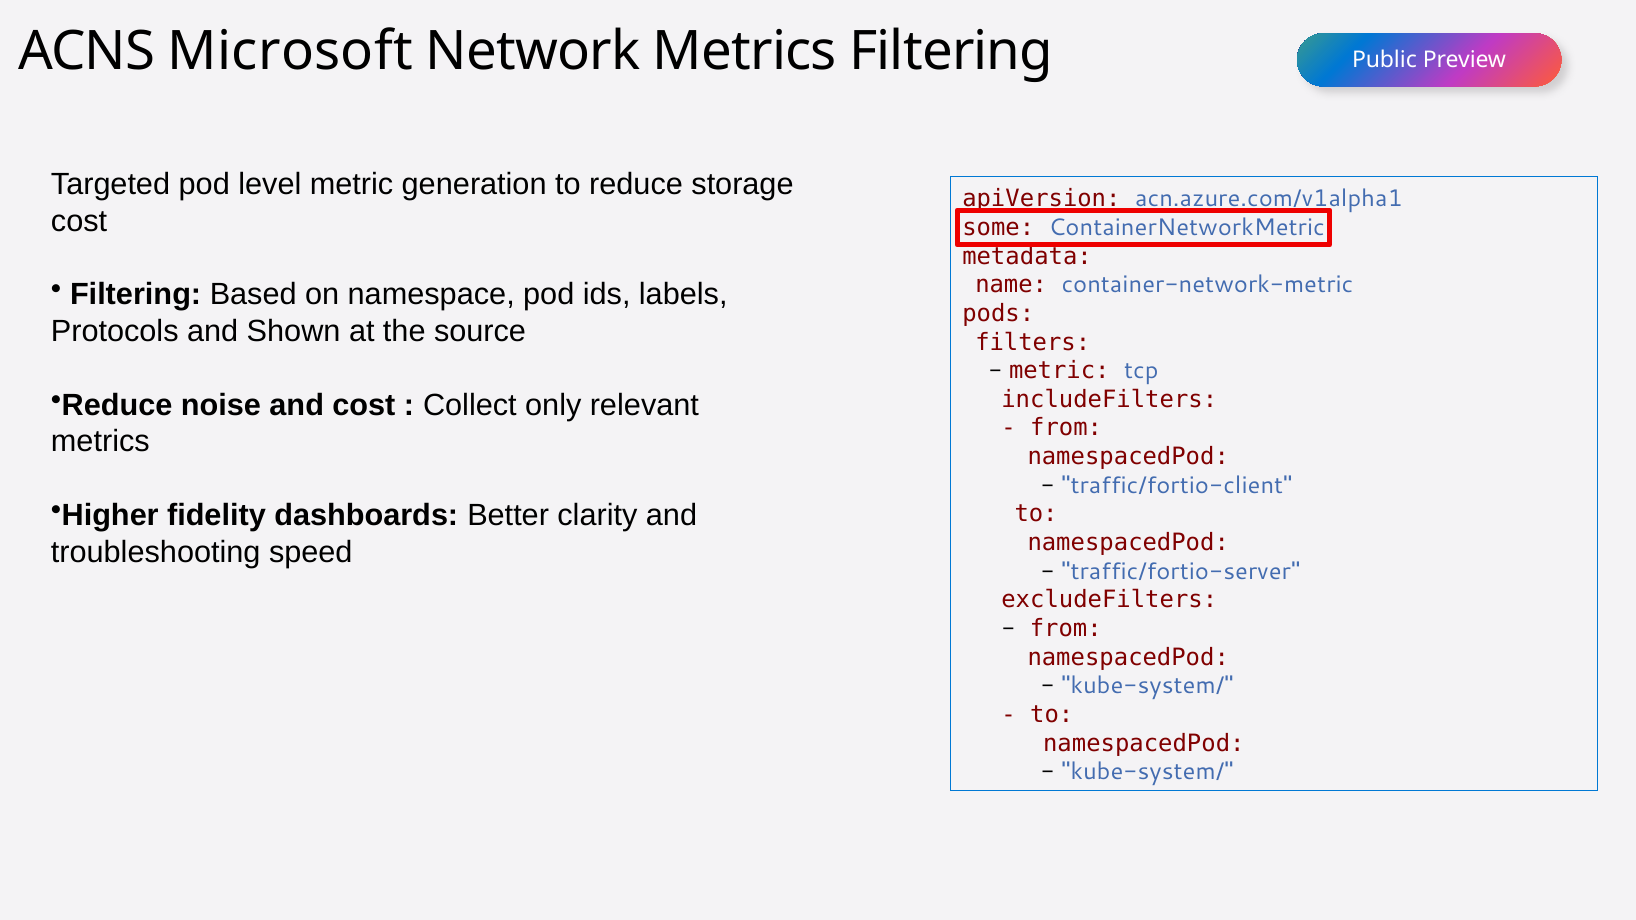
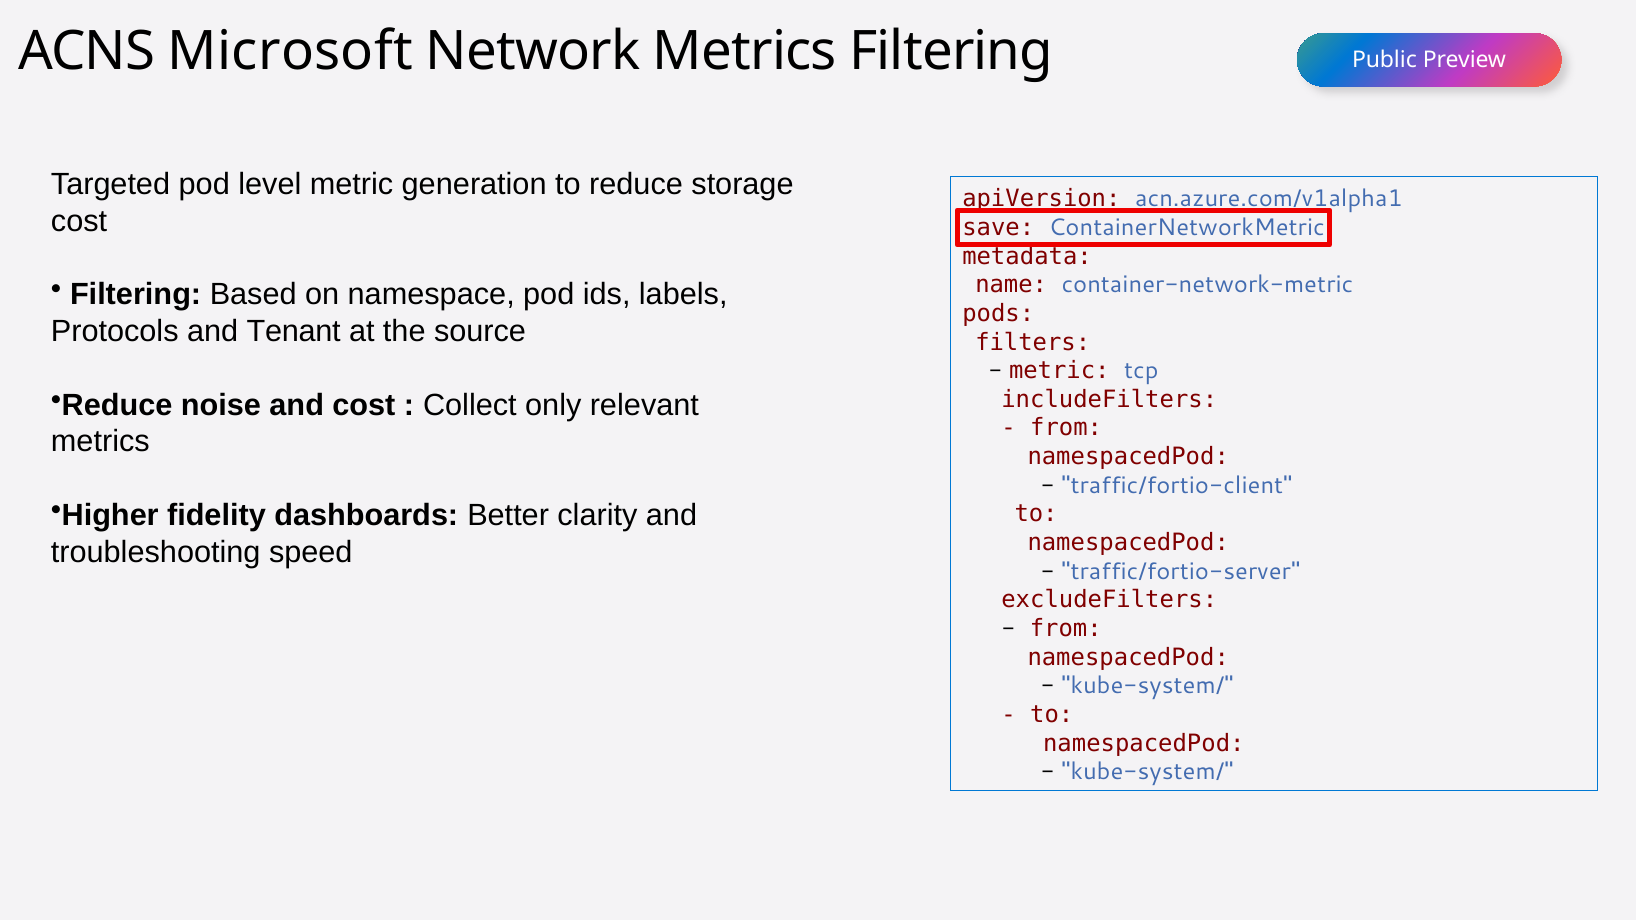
some: some -> save (998, 228)
Shown: Shown -> Tenant (294, 331)
